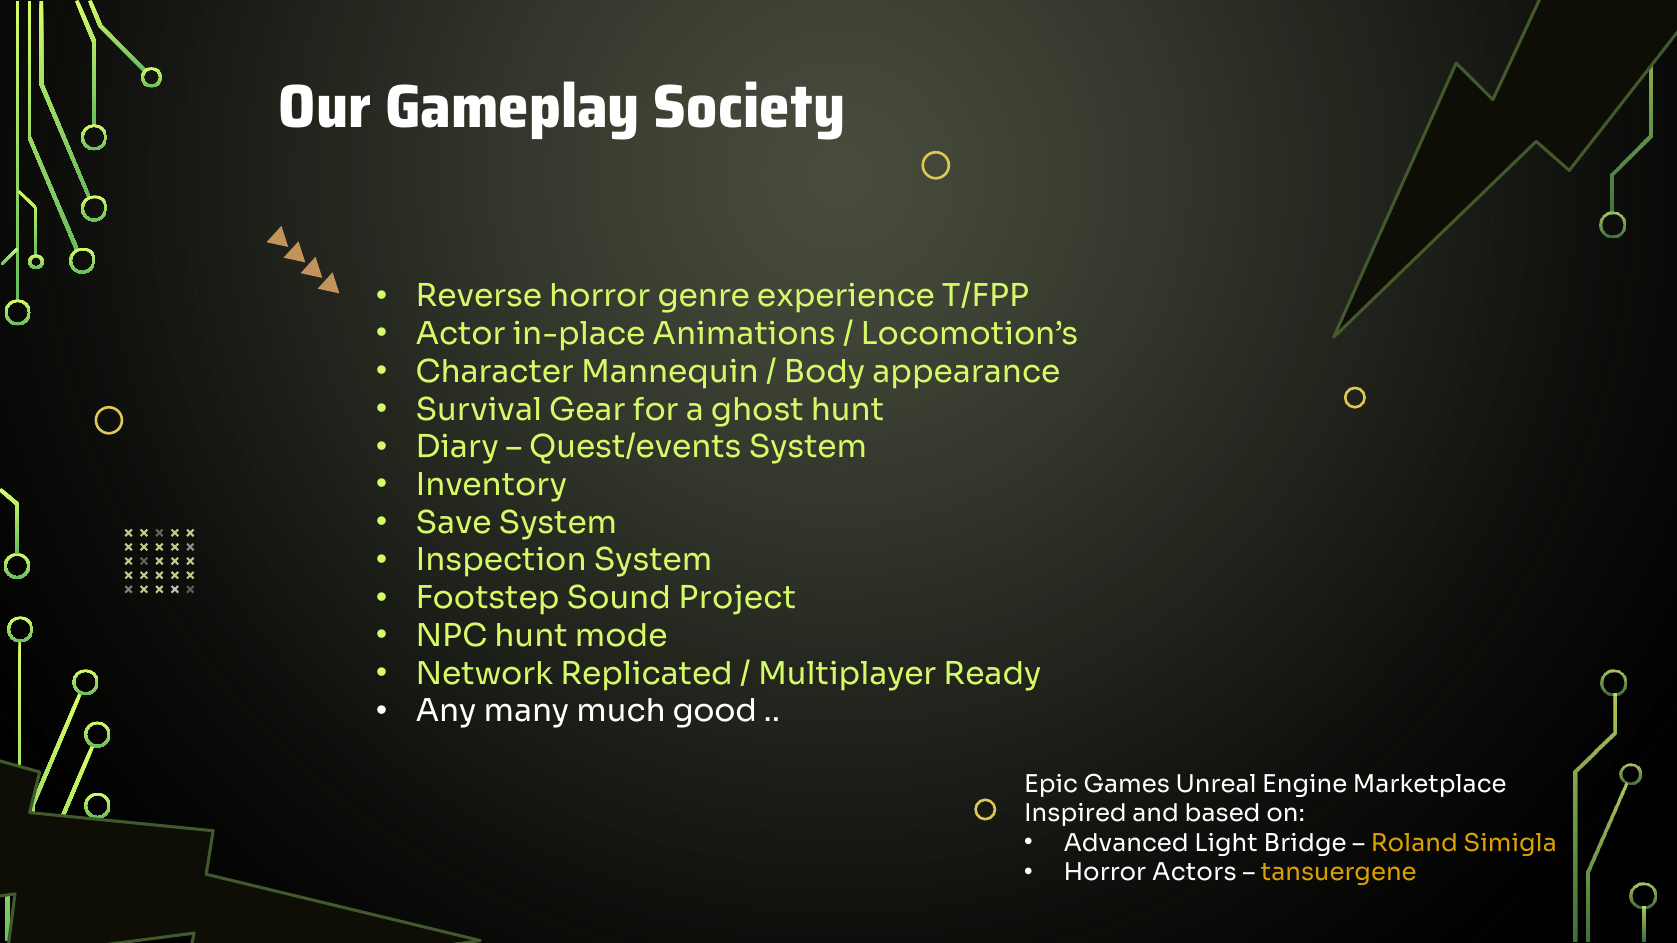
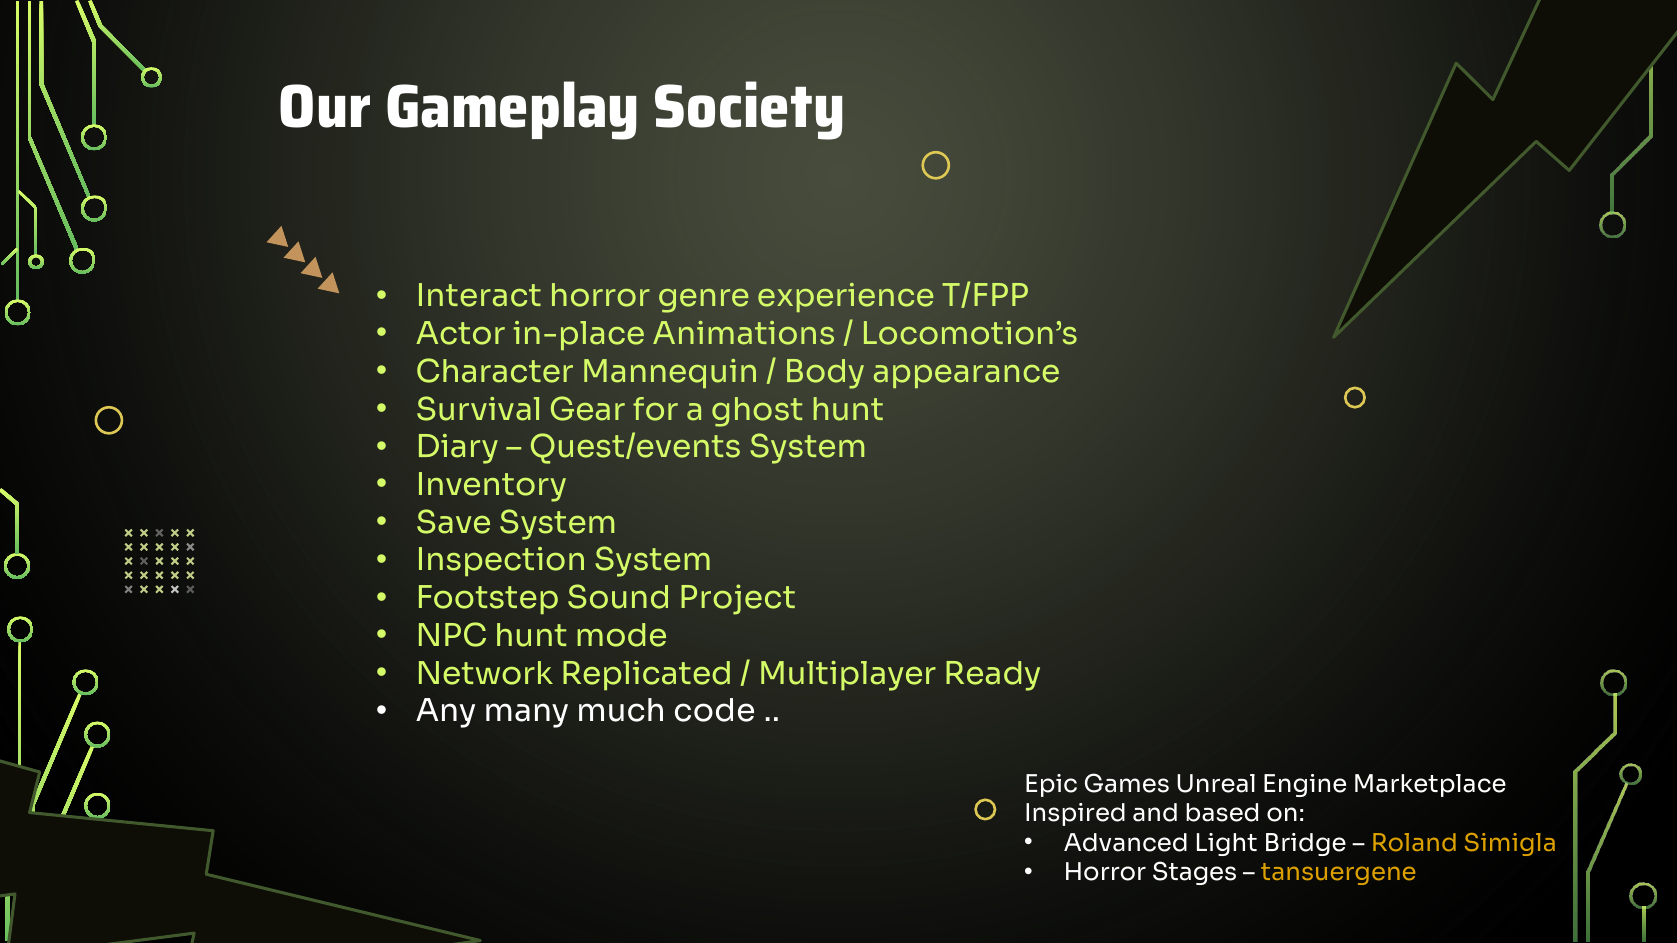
Reverse: Reverse -> Interact (479, 297)
good: good -> code (714, 712)
Actors: Actors -> Stages (1195, 873)
